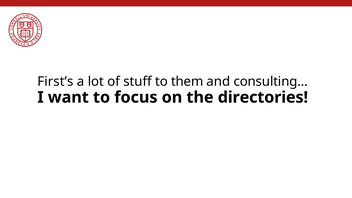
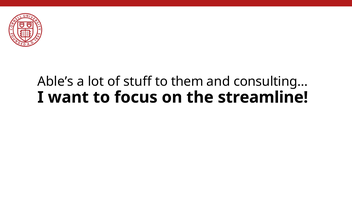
First’s: First’s -> Able’s (55, 81)
directories: directories -> streamline (263, 97)
